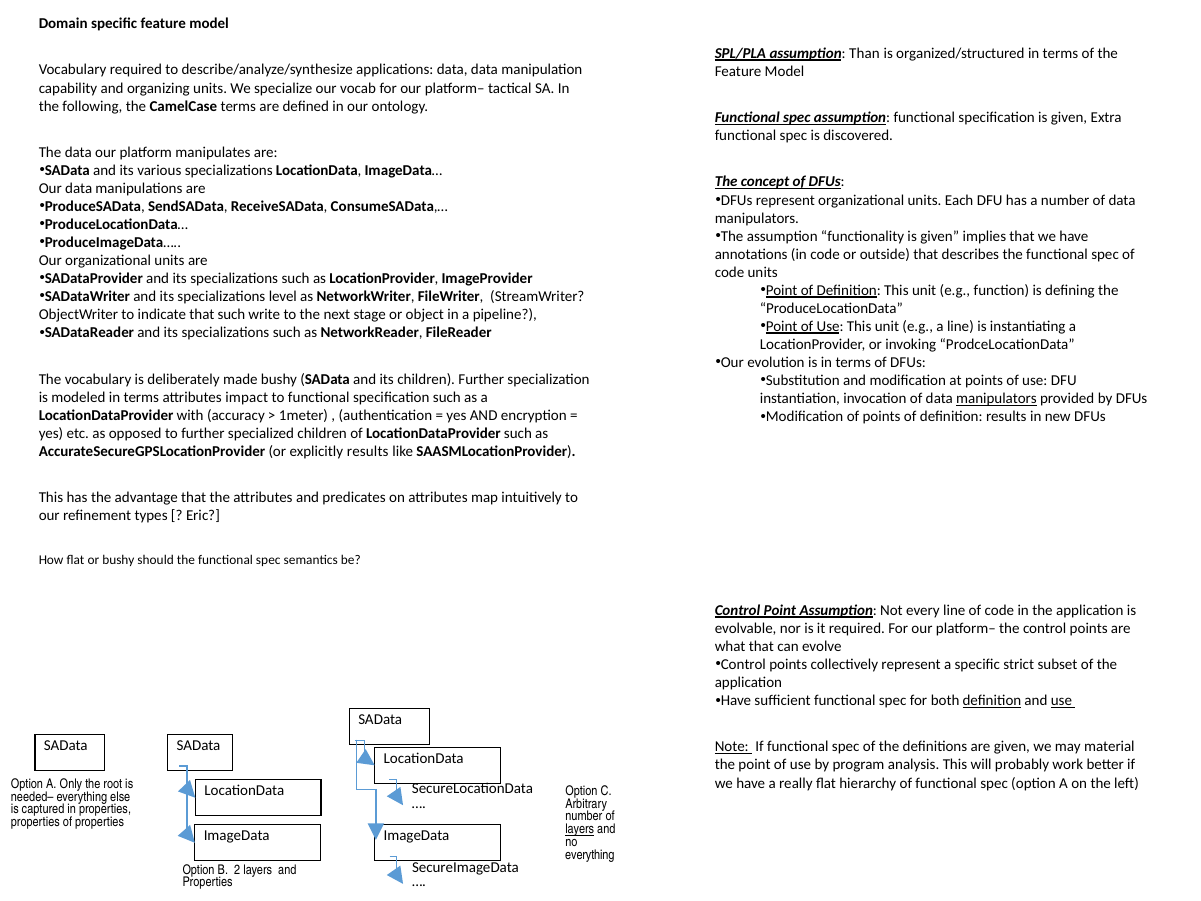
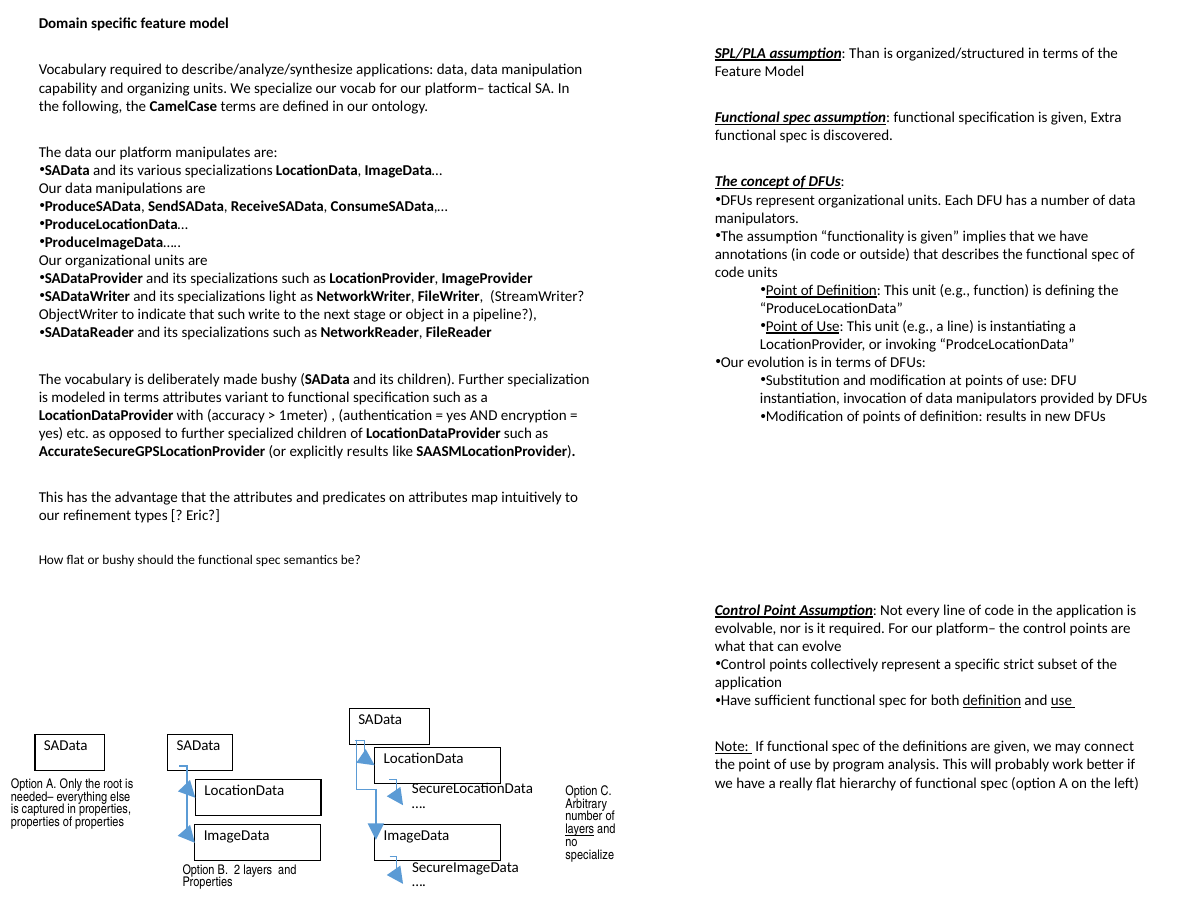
level: level -> light (283, 297)
impact: impact -> variant (247, 397)
manipulators underline: present -> none (996, 399)
material: material -> connect (1109, 747)
everything: everything -> specialize (590, 855)
